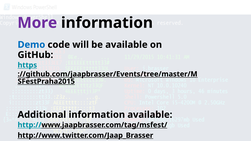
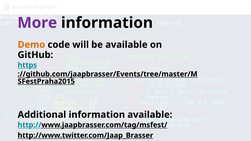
Demo colour: blue -> orange (31, 45)
